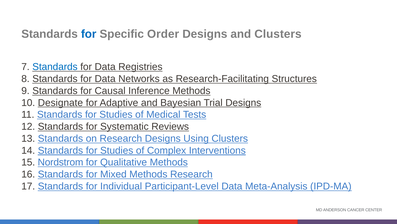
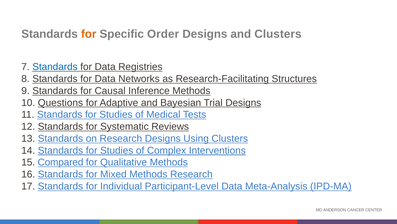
for colour: blue -> orange (89, 34)
Designate: Designate -> Questions (60, 102)
Nordstrom: Nordstrom -> Compared (61, 162)
